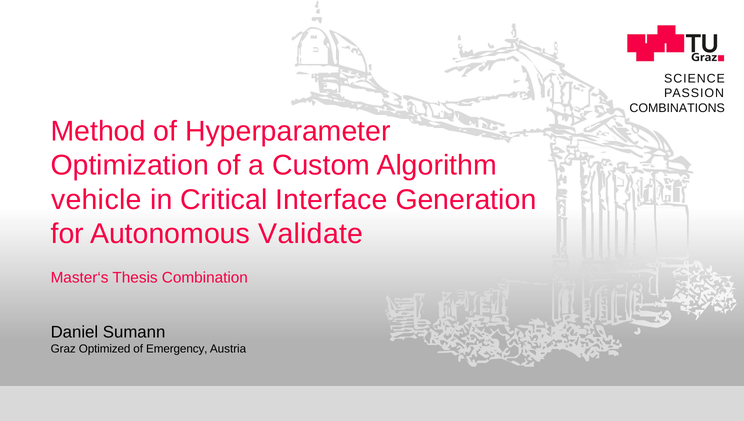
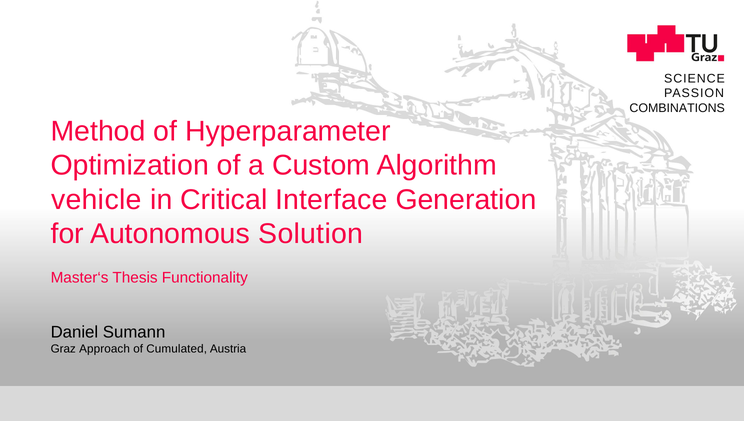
Validate: Validate -> Solution (311, 234)
Combination: Combination -> Functionality (205, 278)
Optimized: Optimized -> Approach (105, 349)
Emergency: Emergency -> Cumulated (177, 349)
